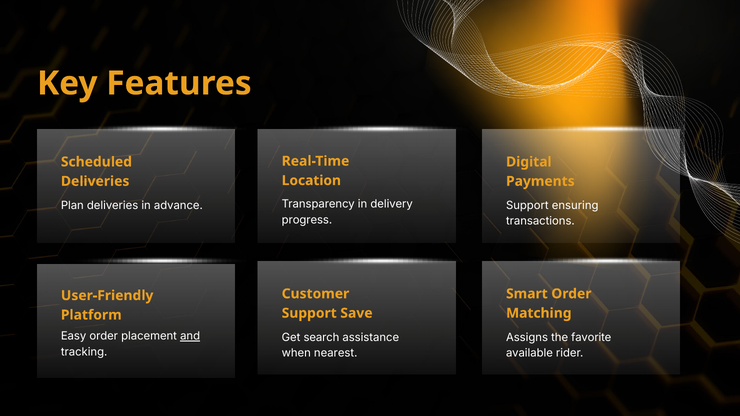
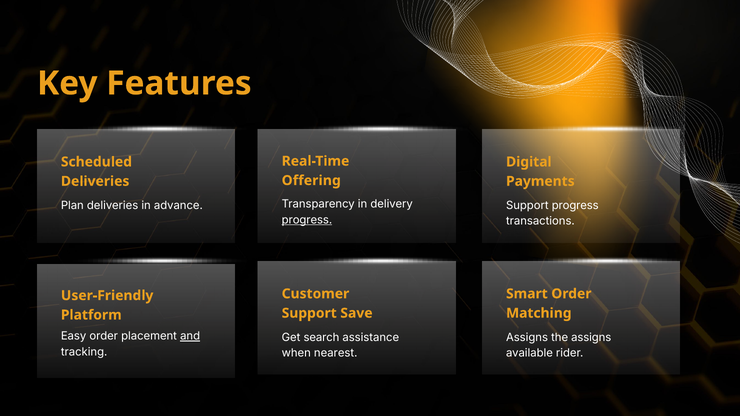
Location: Location -> Offering (311, 181)
Support ensuring: ensuring -> progress (575, 206)
progress underline: none -> present (307, 220)
the favorite: favorite -> assigns (591, 338)
